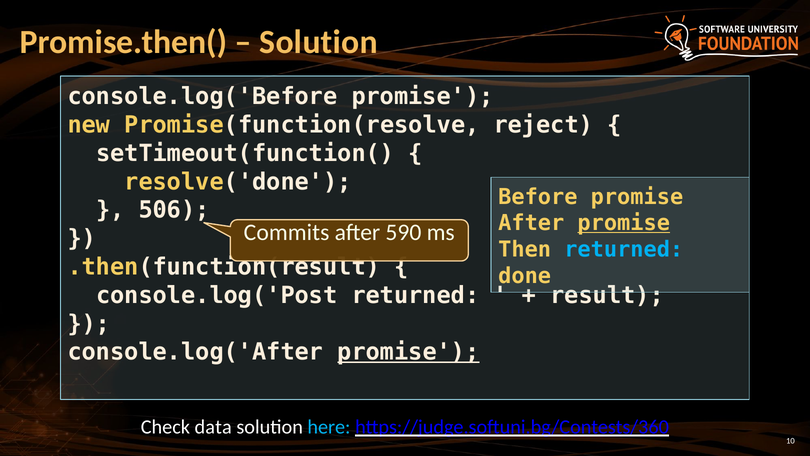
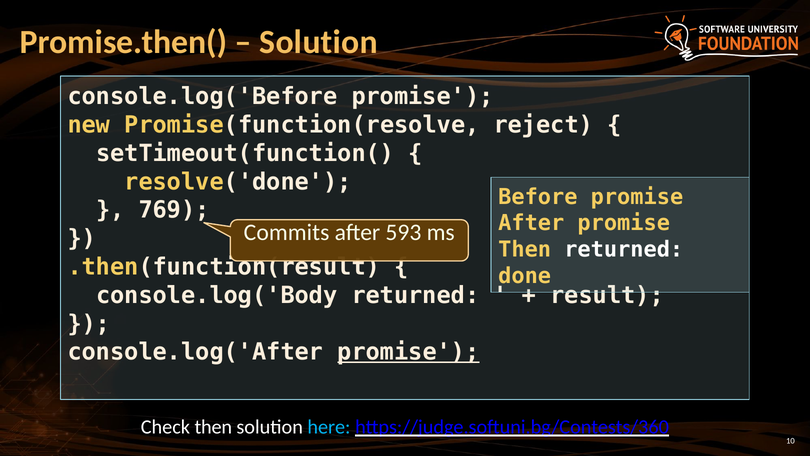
506: 506 -> 769 (174, 210)
promise underline: present -> none (624, 223)
590: 590 -> 593 (403, 232)
returned colour: light blue -> white (624, 249)
console.log('Post: console.log('Post -> console.log('Body (217, 295)
Check data: data -> then (213, 427)
